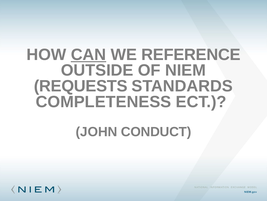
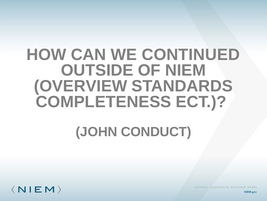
CAN underline: present -> none (88, 54)
REFERENCE: REFERENCE -> CONTINUED (191, 54)
REQUESTS: REQUESTS -> OVERVIEW (81, 86)
